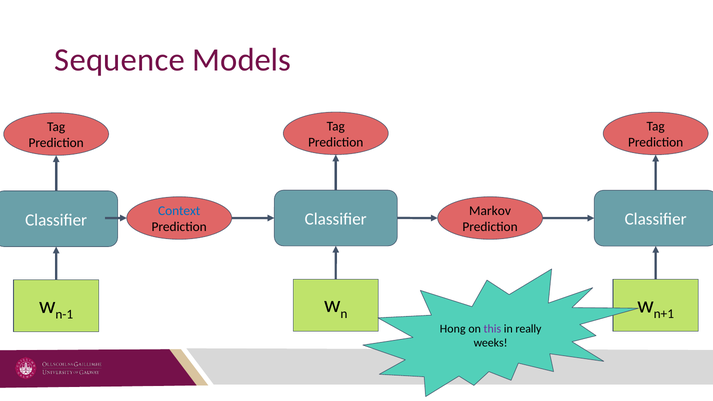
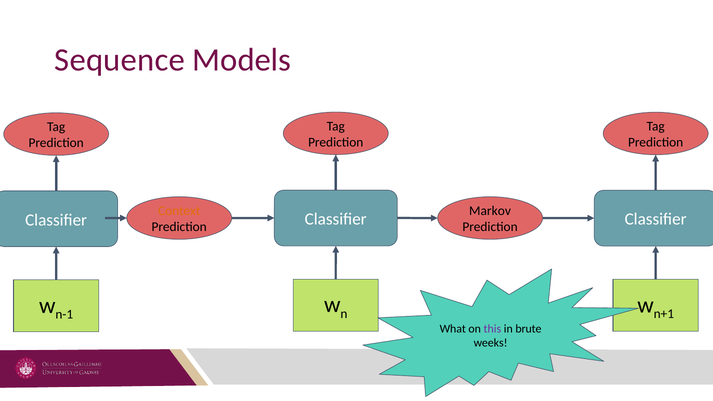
Context colour: blue -> orange (179, 211)
Hong: Hong -> What (453, 329)
really: really -> brute (528, 329)
